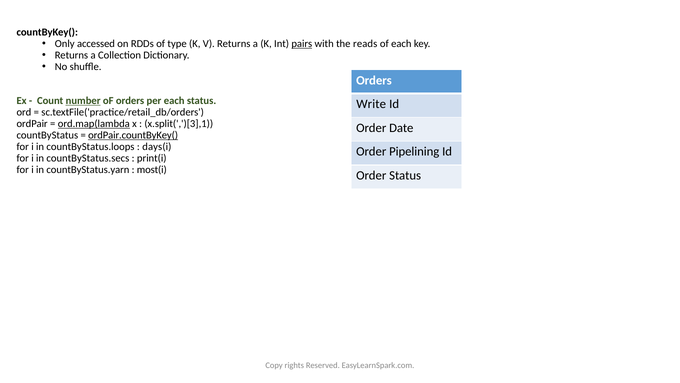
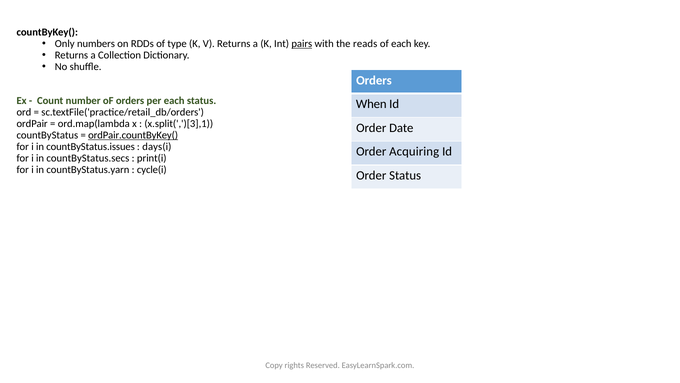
accessed: accessed -> numbers (96, 44)
number underline: present -> none (83, 101)
Write: Write -> When (371, 104)
ord.map(lambda underline: present -> none (94, 124)
countByStatus.loops: countByStatus.loops -> countByStatus.issues (91, 147)
Pipelining: Pipelining -> Acquiring (414, 152)
most(i: most(i -> cycle(i (152, 170)
